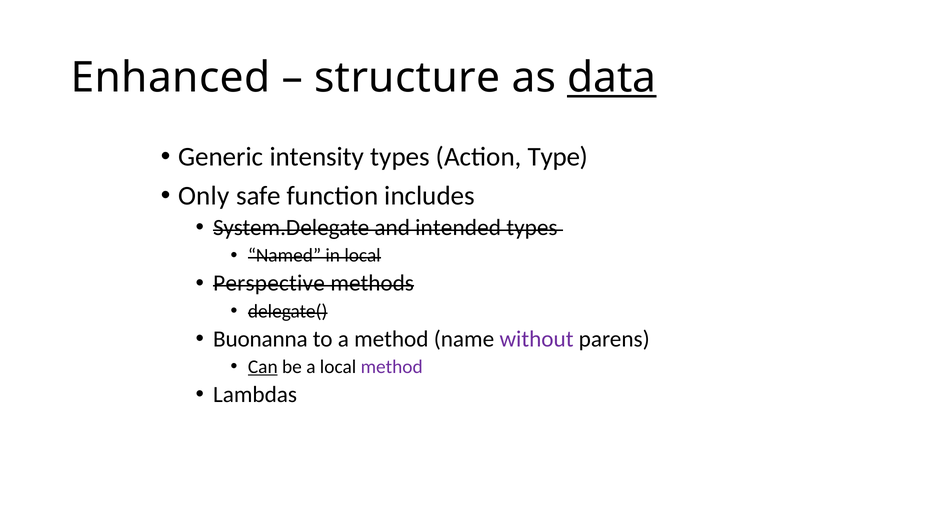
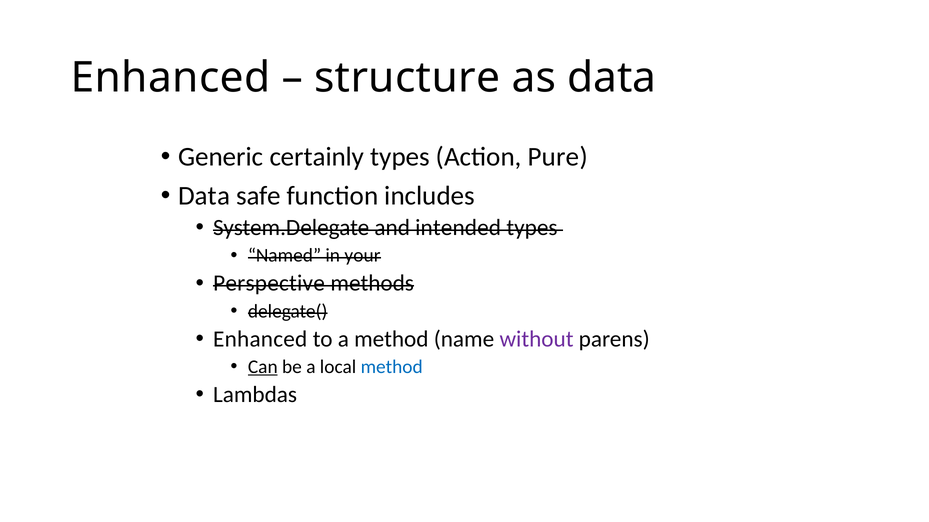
data underline: present -> none (612, 78)
intensity: intensity -> certainly (317, 157)
Type: Type -> Pure (558, 157)
Only: Only -> Data (204, 196)
in local: local -> your (362, 256)
Buonanna: Buonanna -> Enhanced (260, 339)
method colour: purple -> blue (392, 367)
